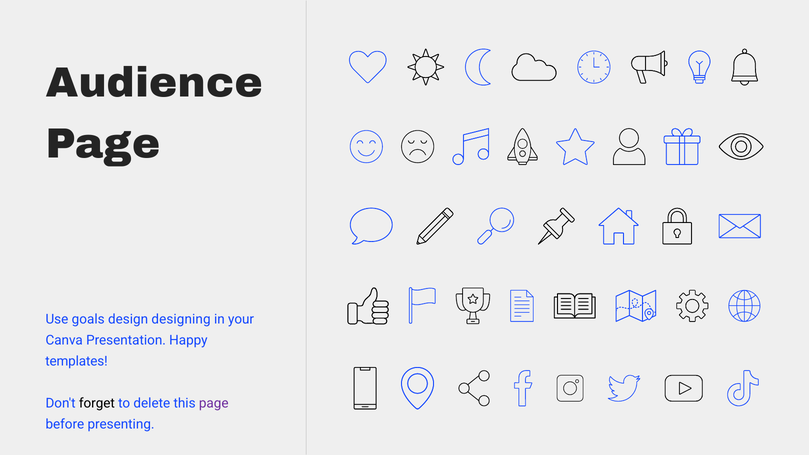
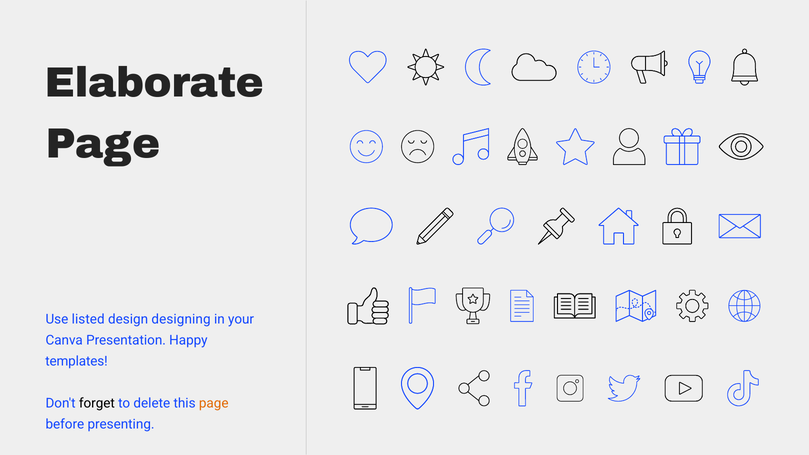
Audience: Audience -> Elaborate (154, 83)
goals: goals -> listed (88, 319)
page colour: purple -> orange (214, 404)
